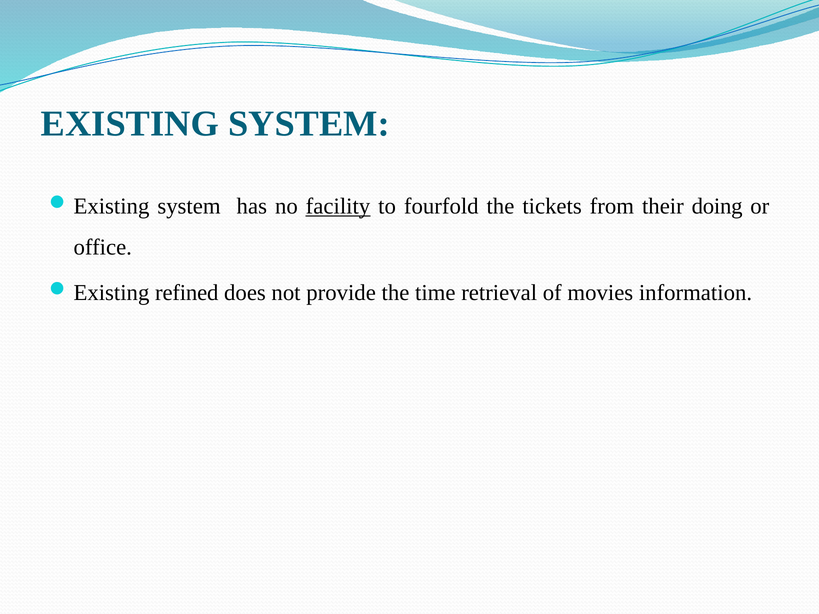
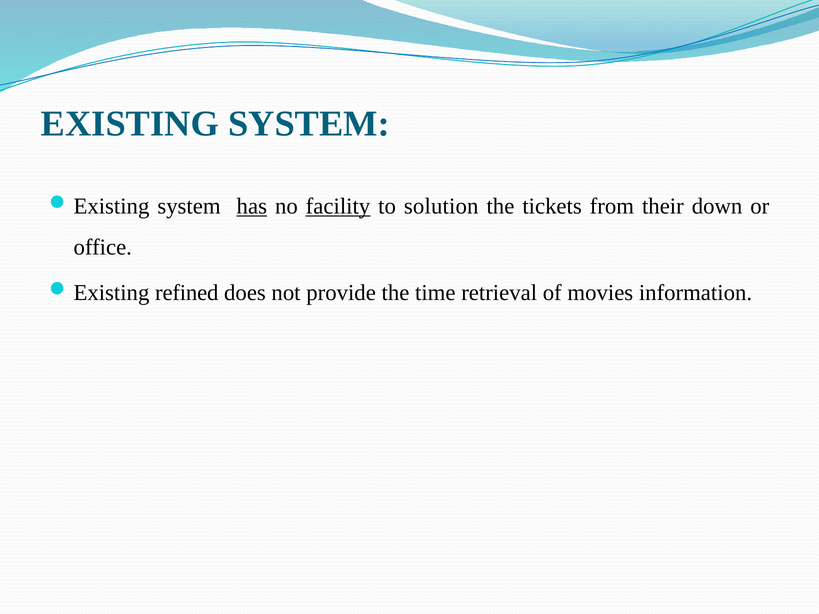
has underline: none -> present (252, 206)
fourfold: fourfold -> solution (441, 206)
doing: doing -> down (717, 206)
